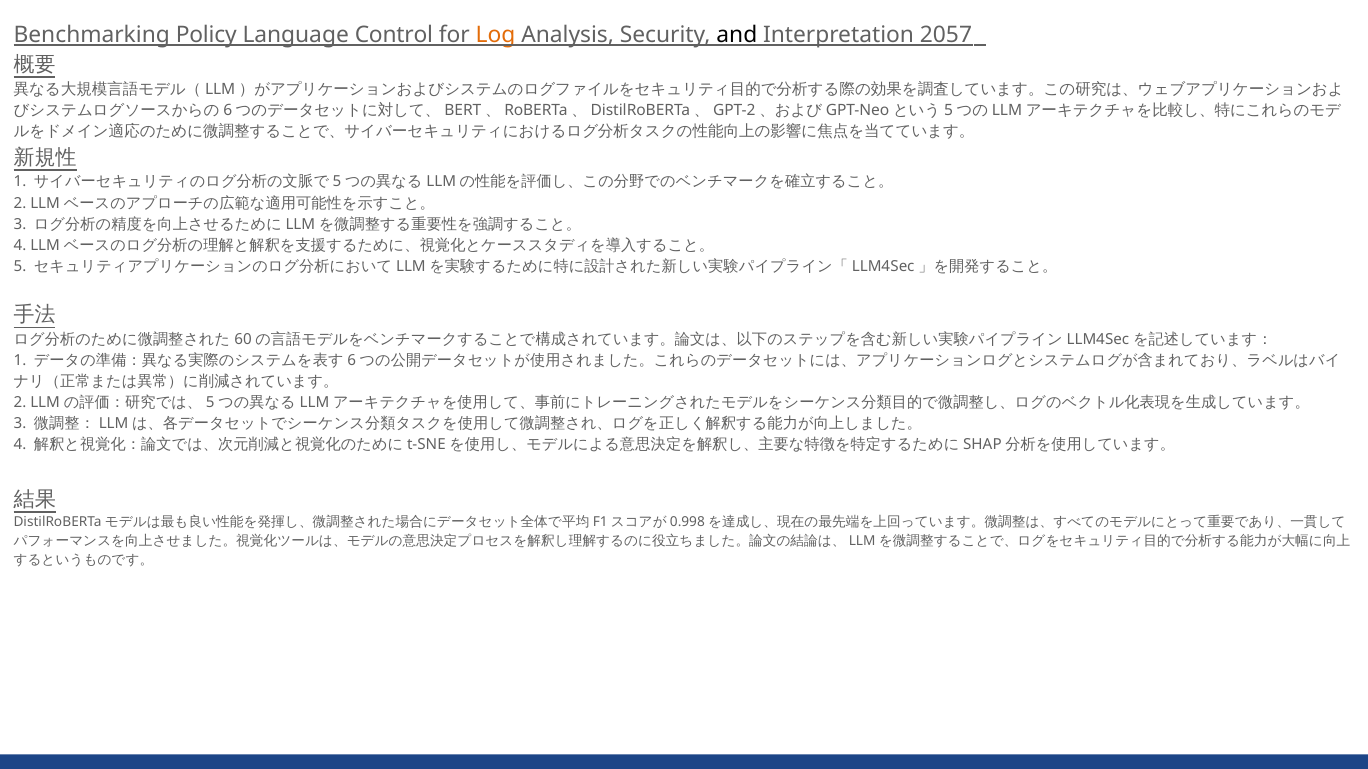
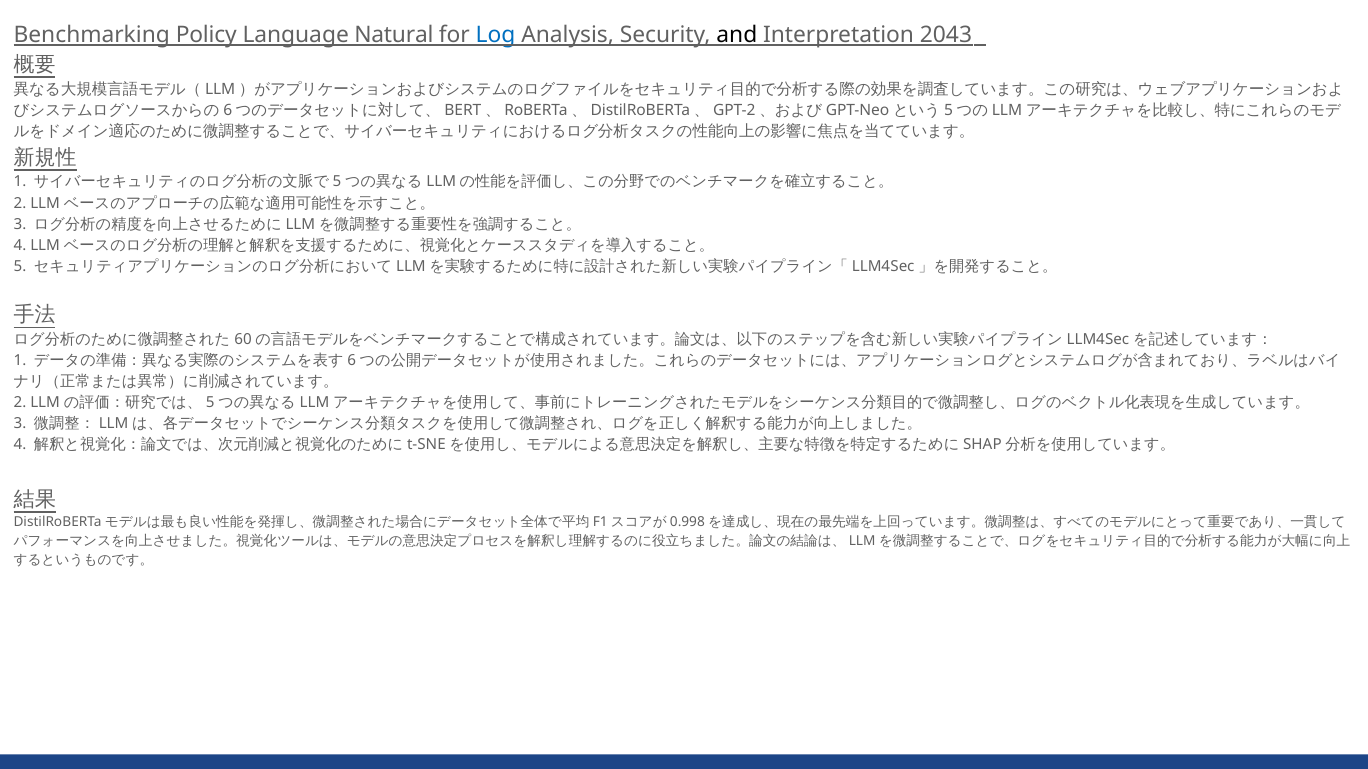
Control: Control -> Natural (394, 35)
Log colour: orange -> blue (495, 35)
2057: 2057 -> 2043 (946, 35)
